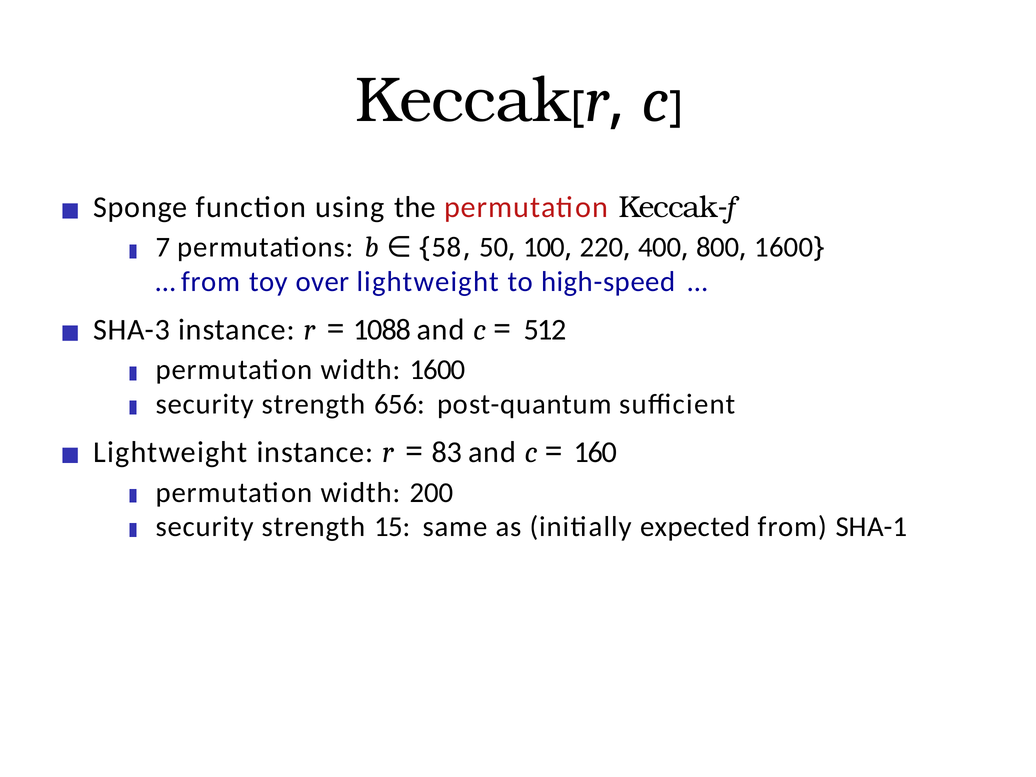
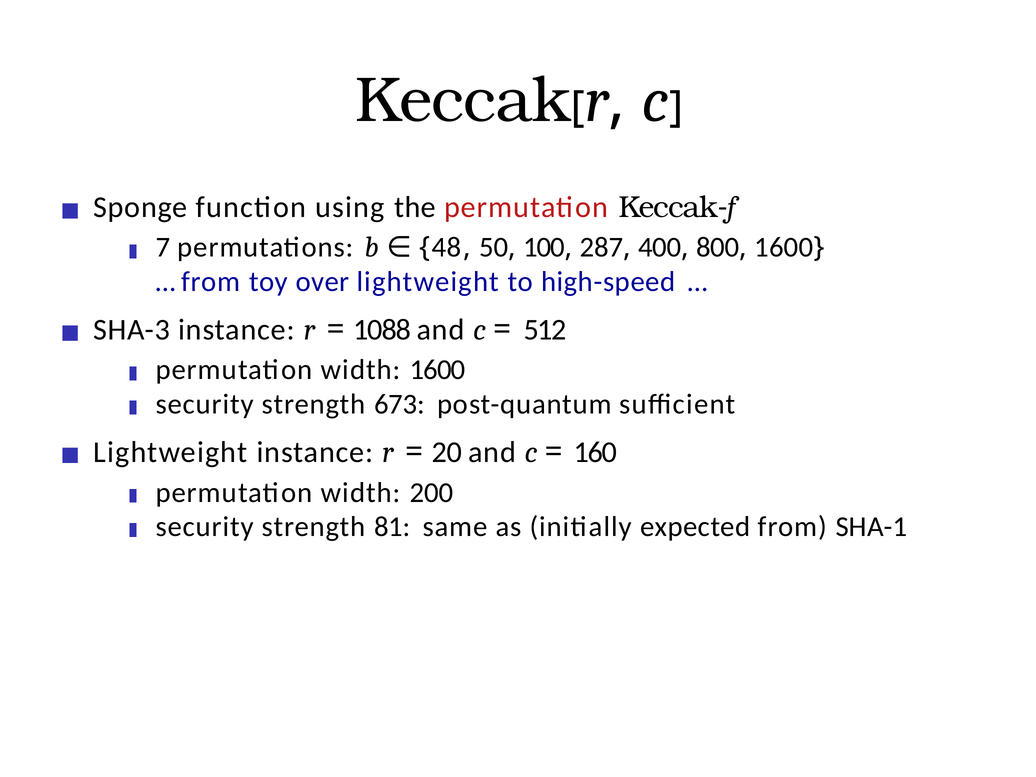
58: 58 -> 48 (446, 247)
220: 220 -> 287 (602, 247)
656: 656 -> 673 (399, 404)
83: 83 -> 20 (447, 452)
15: 15 -> 81 (392, 527)
